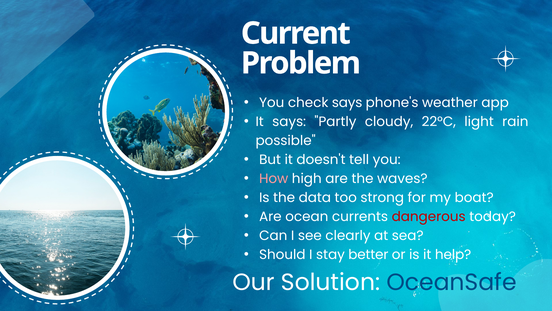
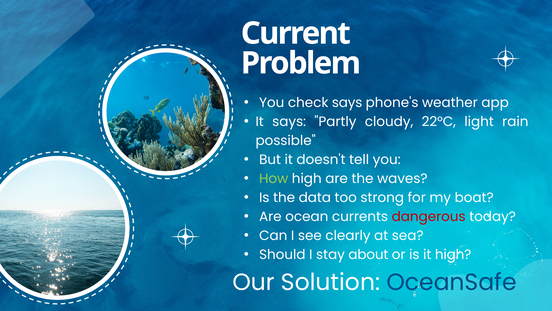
How colour: pink -> light green (274, 178)
better: better -> about (368, 254)
it help: help -> high (453, 254)
